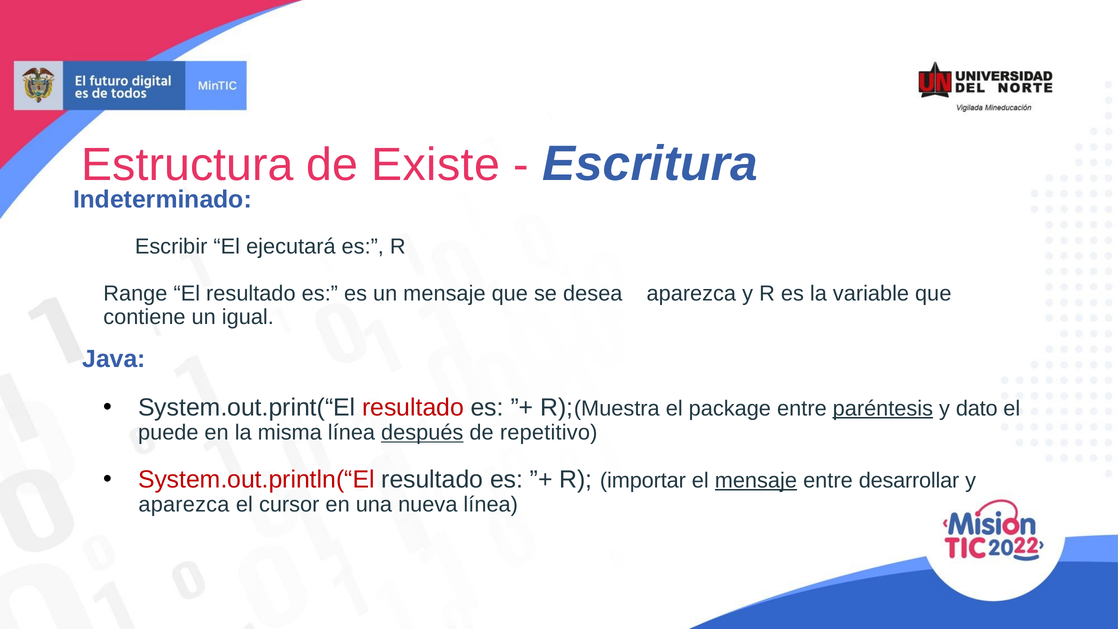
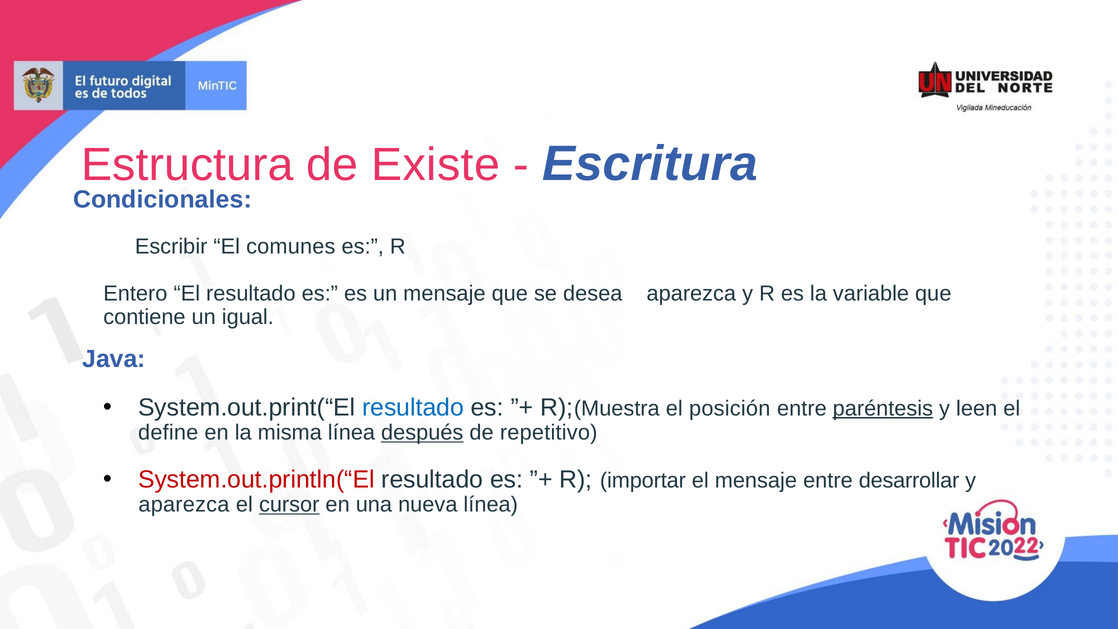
Indeterminado: Indeterminado -> Condicionales (162, 199)
ejecutará: ejecutará -> comunes (291, 246)
Range: Range -> Entero (135, 293)
resultado colour: red -> blue (413, 407)
package: package -> posición (730, 408)
dato: dato -> leen (977, 408)
puede: puede -> define (168, 433)
mensaje underline: present -> none (756, 480)
cursor underline: none -> present (289, 505)
